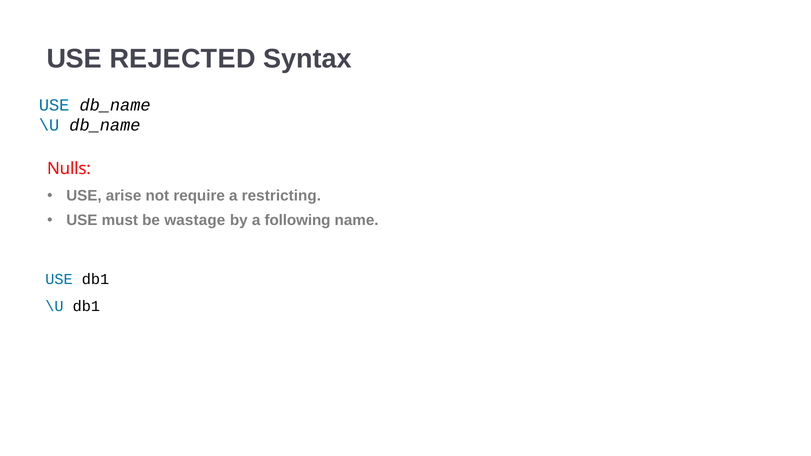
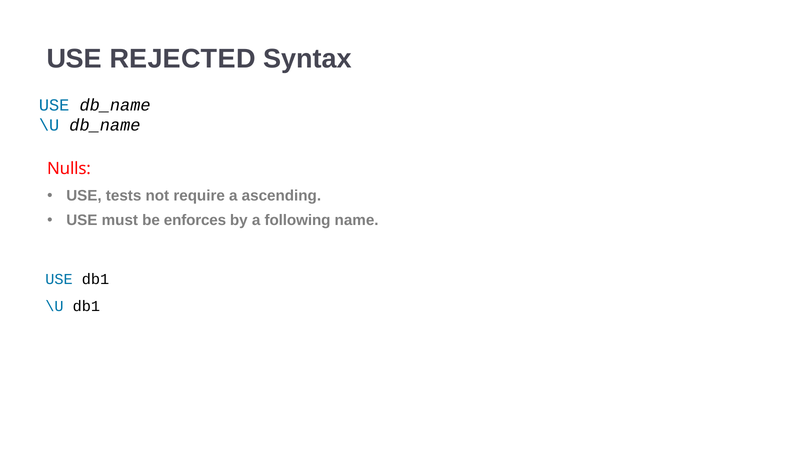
arise: arise -> tests (124, 196)
restricting: restricting -> ascending (281, 196)
wastage: wastage -> enforces (195, 220)
